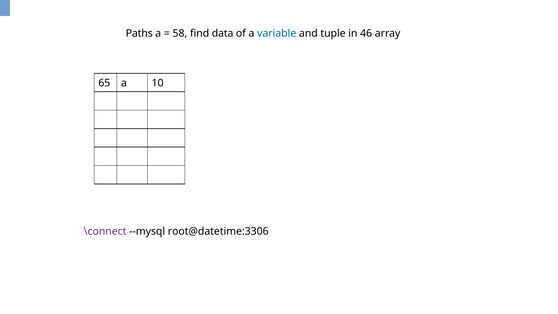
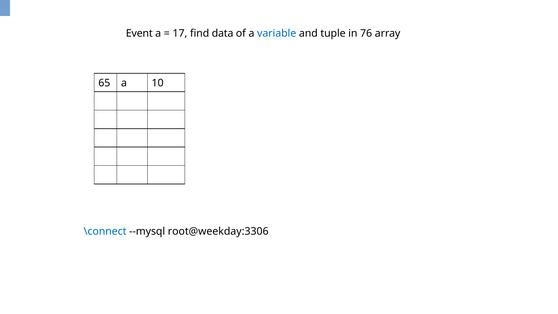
Paths: Paths -> Event (139, 33)
58: 58 -> 17 (180, 33)
46: 46 -> 76 (366, 33)
\connect colour: purple -> blue (105, 231)
root@datetime:3306: root@datetime:3306 -> root@weekday:3306 (218, 231)
